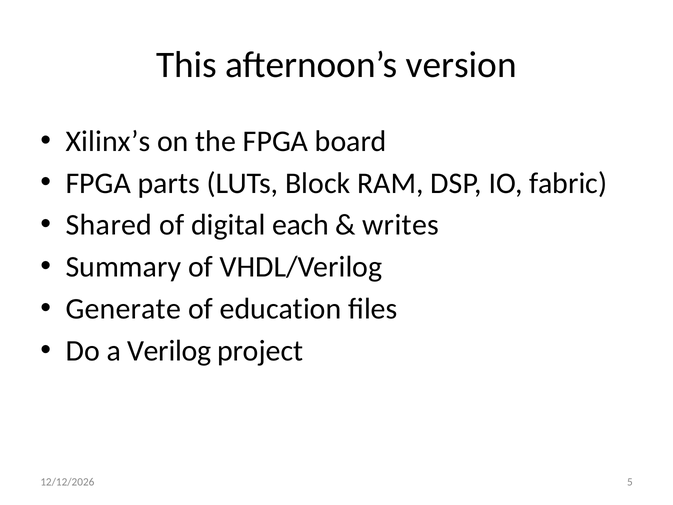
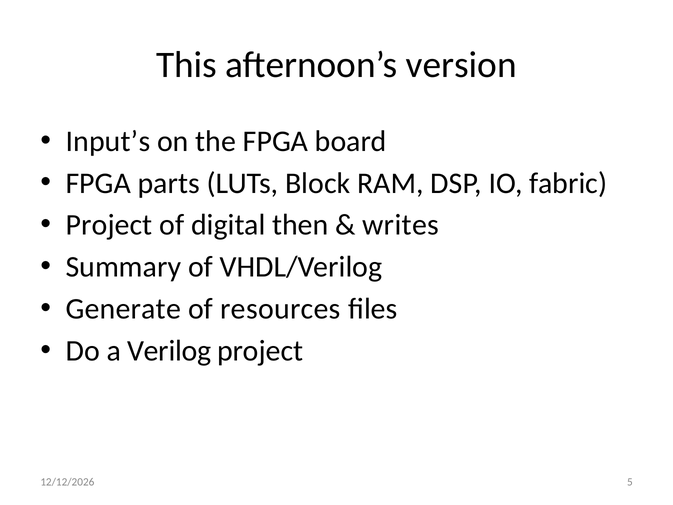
Xilinx’s: Xilinx’s -> Input’s (108, 141)
Shared: Shared -> Project (109, 225)
each: each -> then (300, 225)
education: education -> resources (280, 309)
